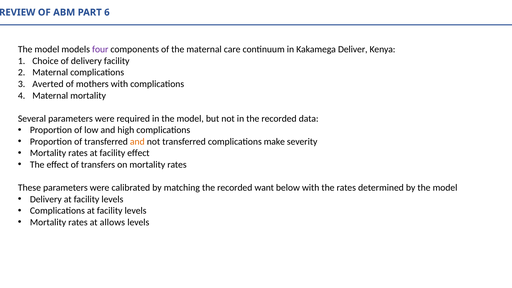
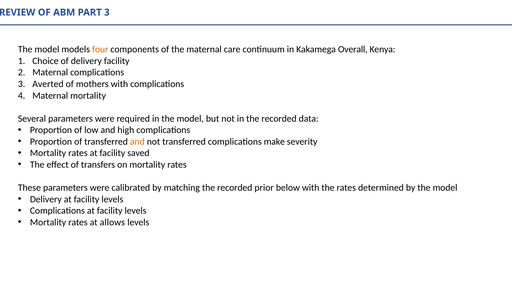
PART 6: 6 -> 3 (107, 12)
four colour: purple -> orange (100, 49)
Deliver: Deliver -> Overall (353, 49)
facility effect: effect -> saved (138, 153)
want: want -> prior (264, 188)
